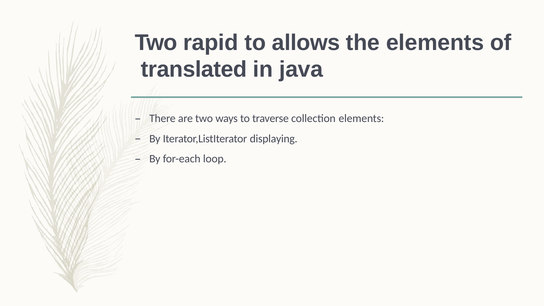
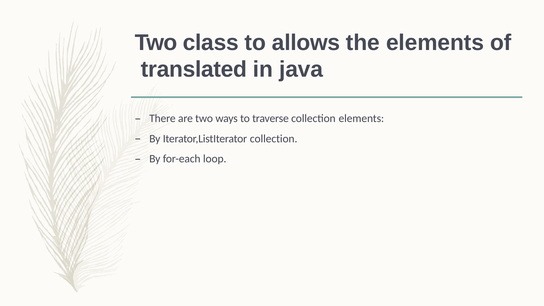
rapid: rapid -> class (211, 43)
Iterator,ListIterator displaying: displaying -> collection (274, 139)
